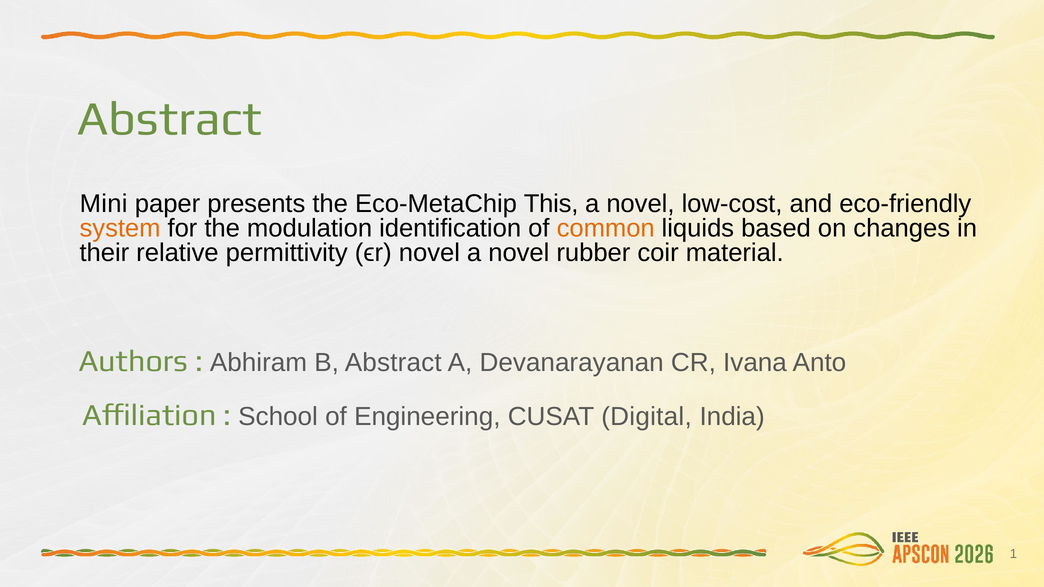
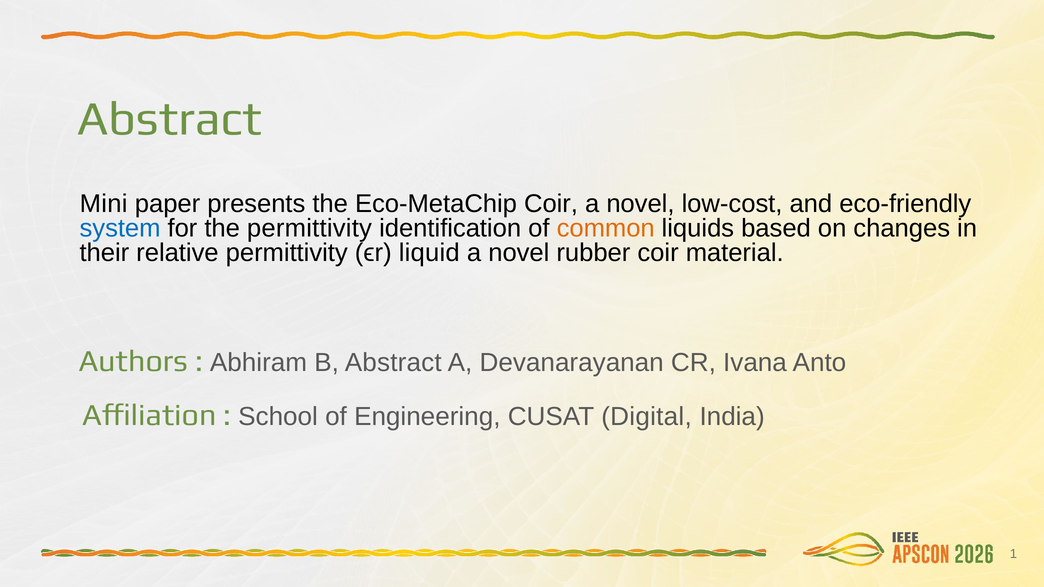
Eco-MetaChip This: This -> Coir (551, 204)
system colour: orange -> blue (120, 228)
the modulation: modulation -> permittivity (309, 228)
ϵr novel: novel -> liquid (429, 253)
